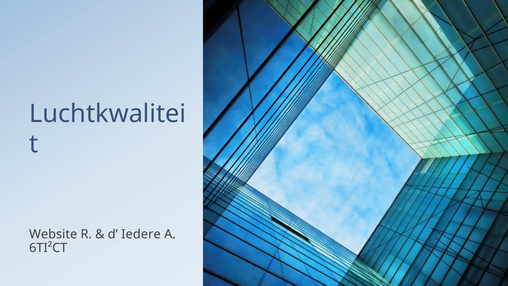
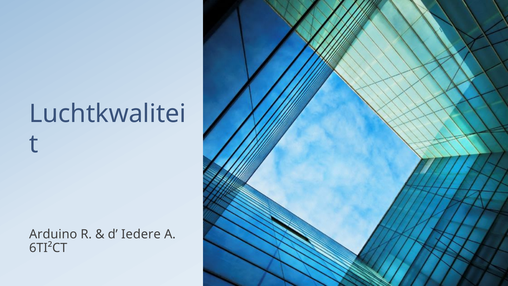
Website: Website -> Arduino (53, 234)
